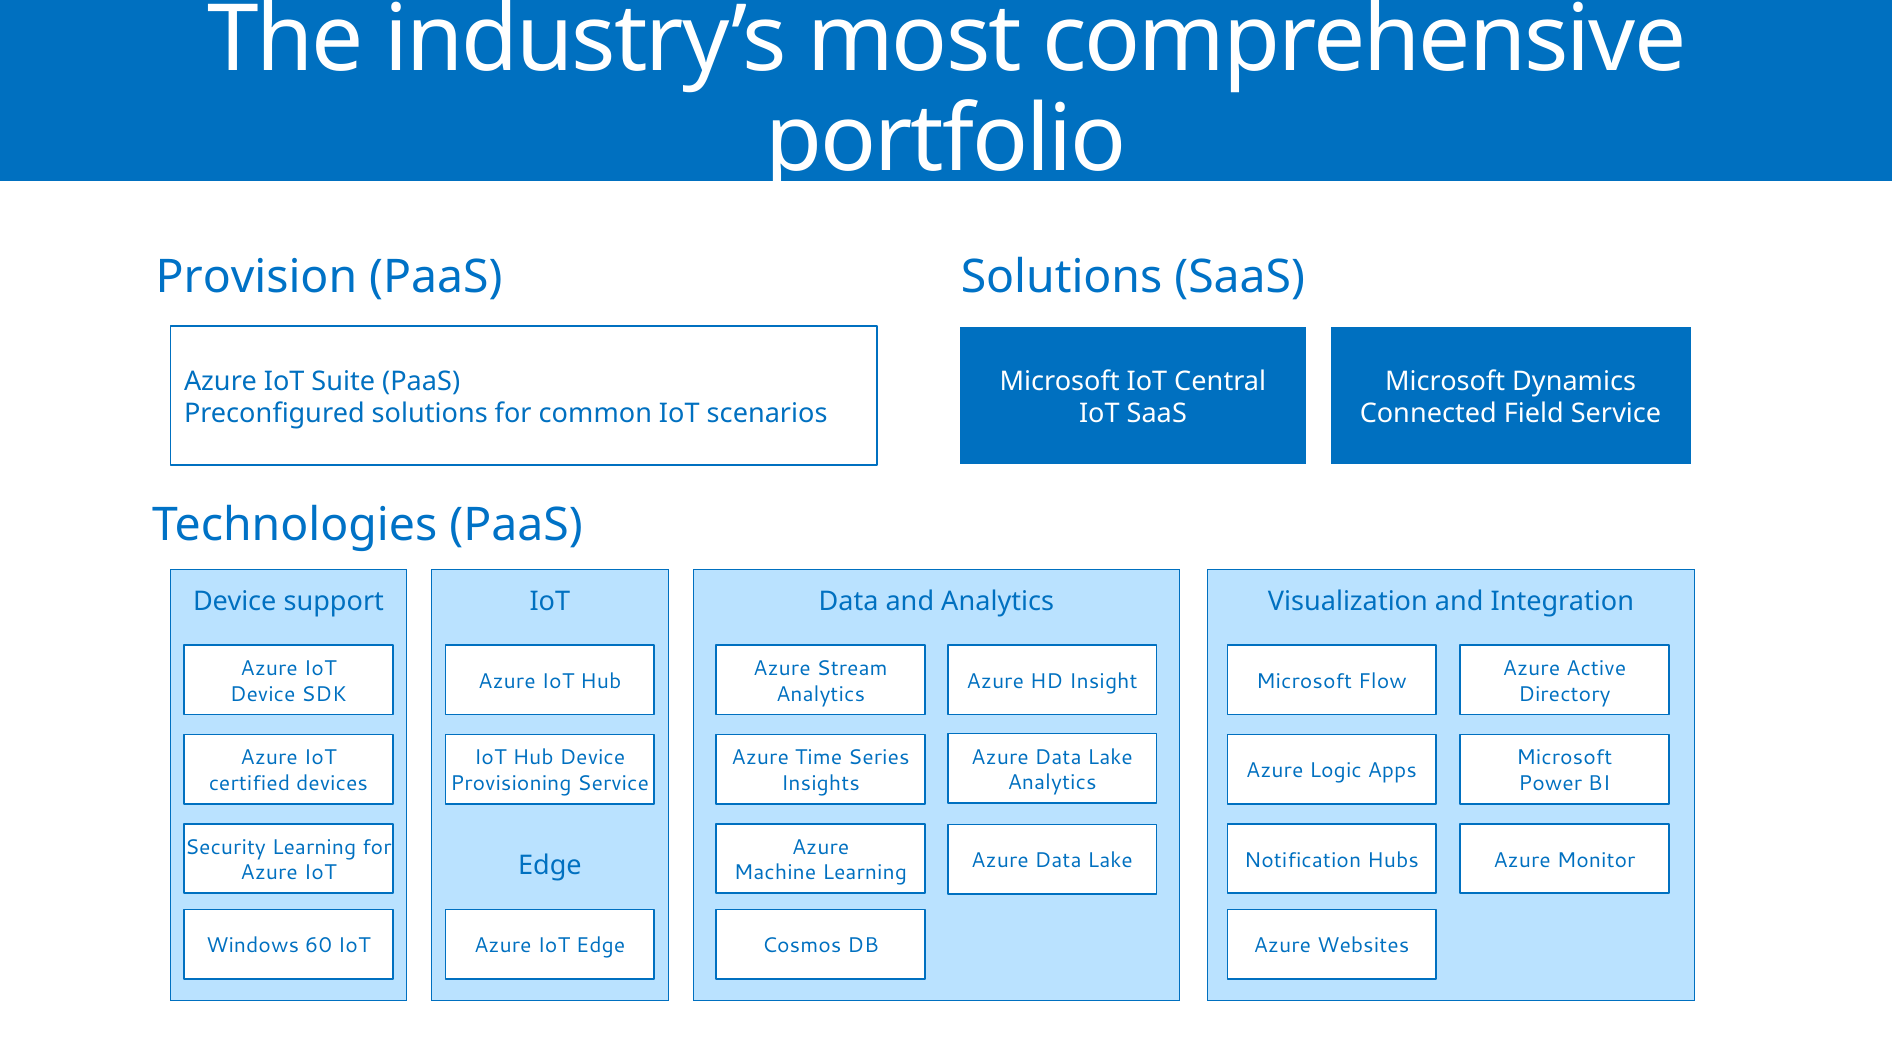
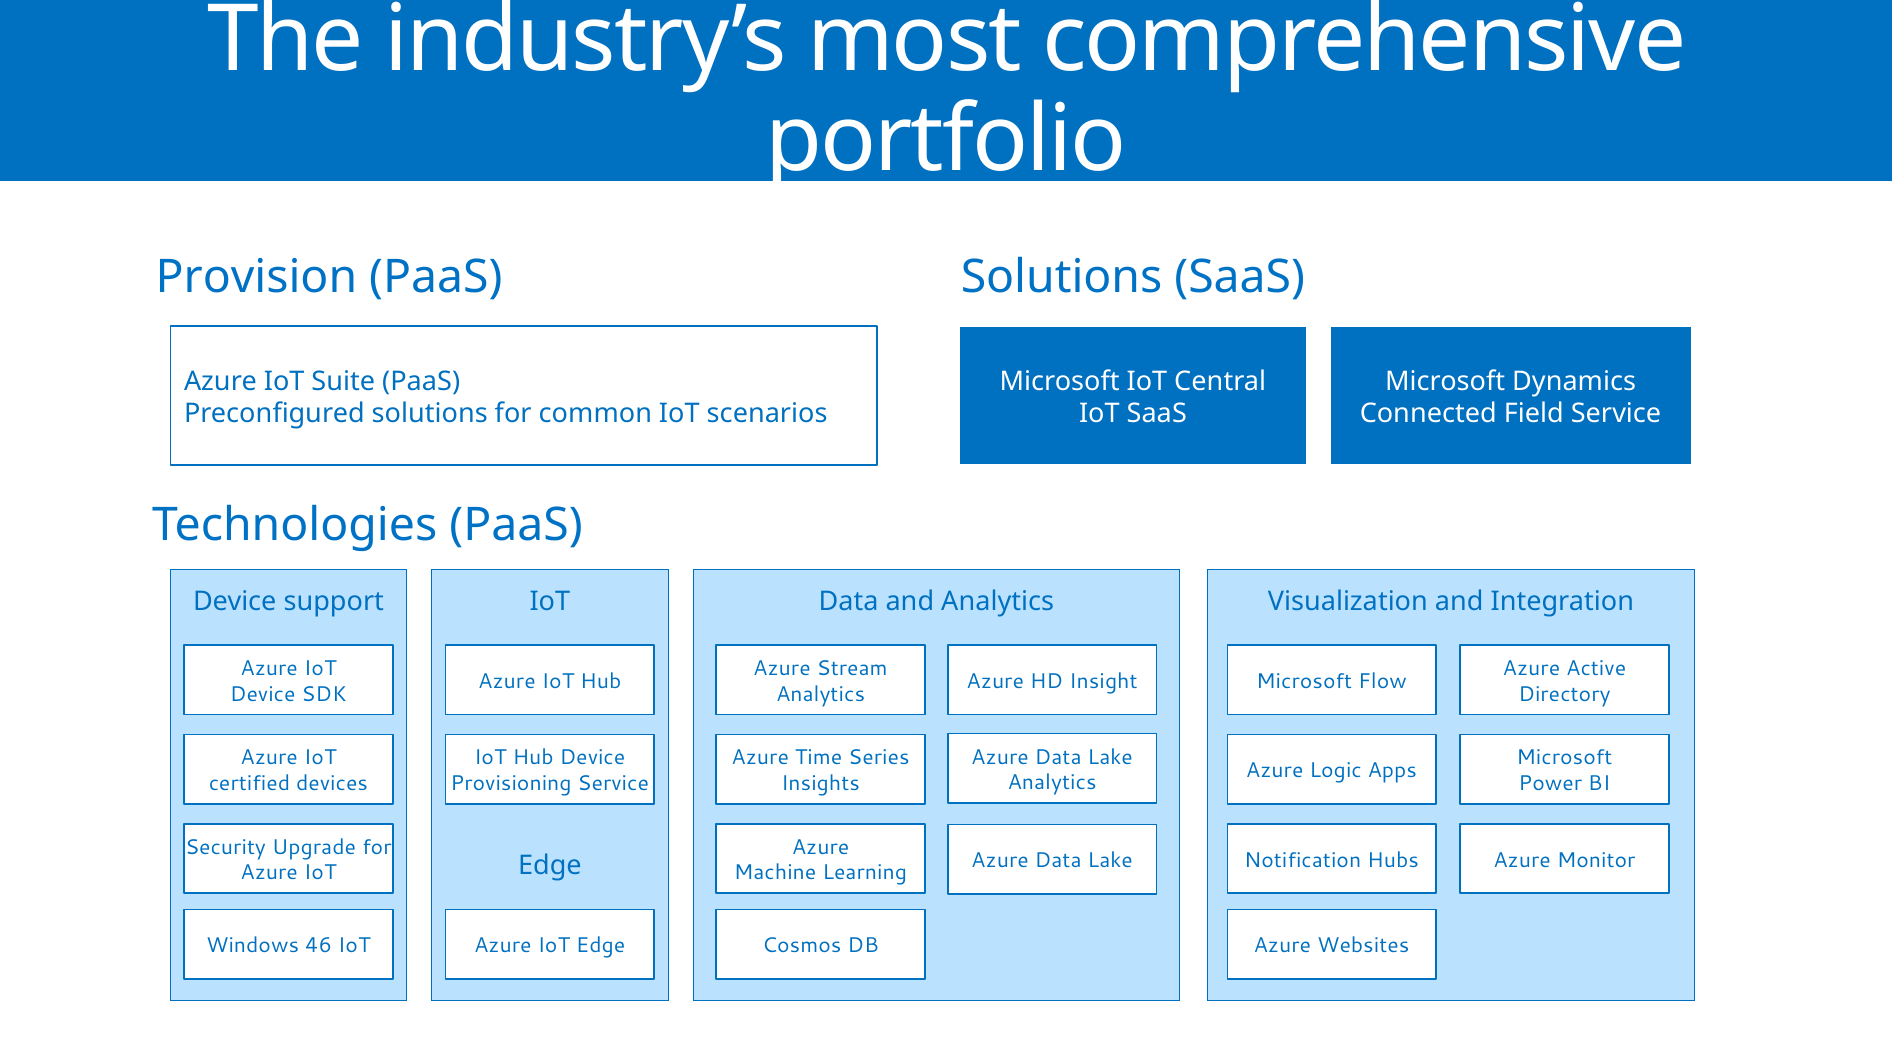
Security Learning: Learning -> Upgrade (314, 847)
60: 60 -> 46 (318, 946)
